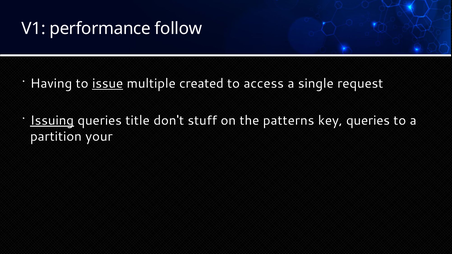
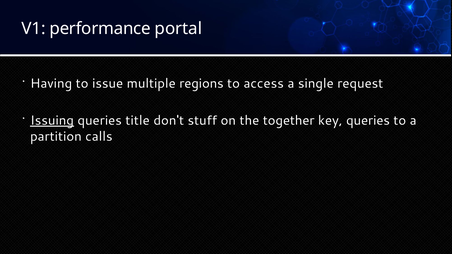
follow: follow -> portal (178, 29)
issue underline: present -> none (108, 84)
created: created -> regions (201, 84)
patterns: patterns -> together (289, 121)
your: your -> calls (99, 136)
